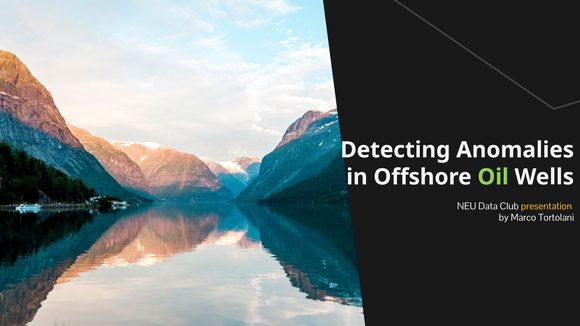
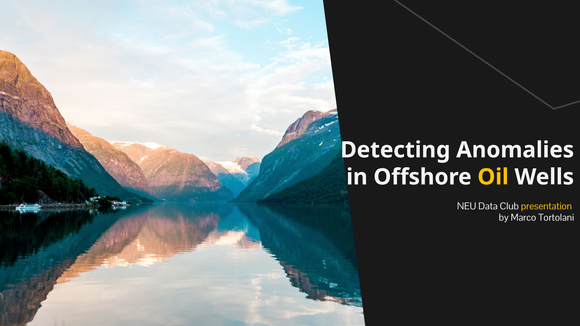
Oil colour: light green -> yellow (493, 177)
